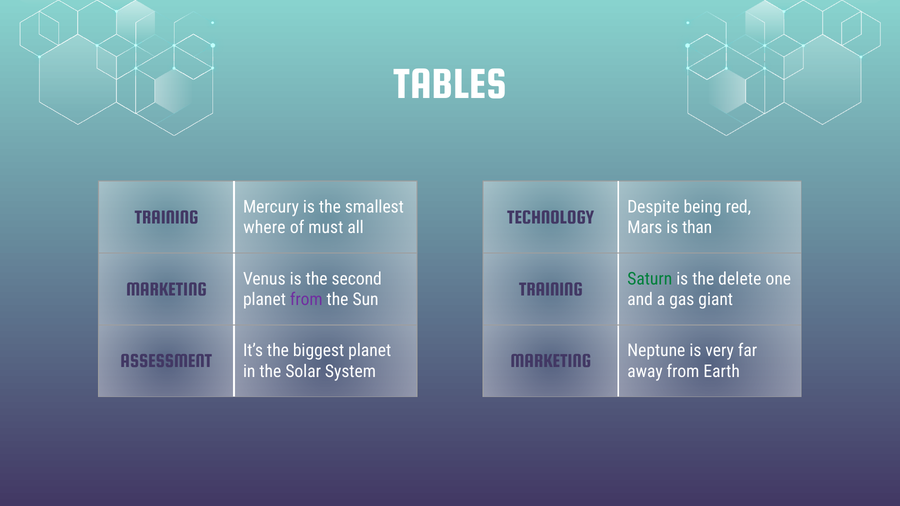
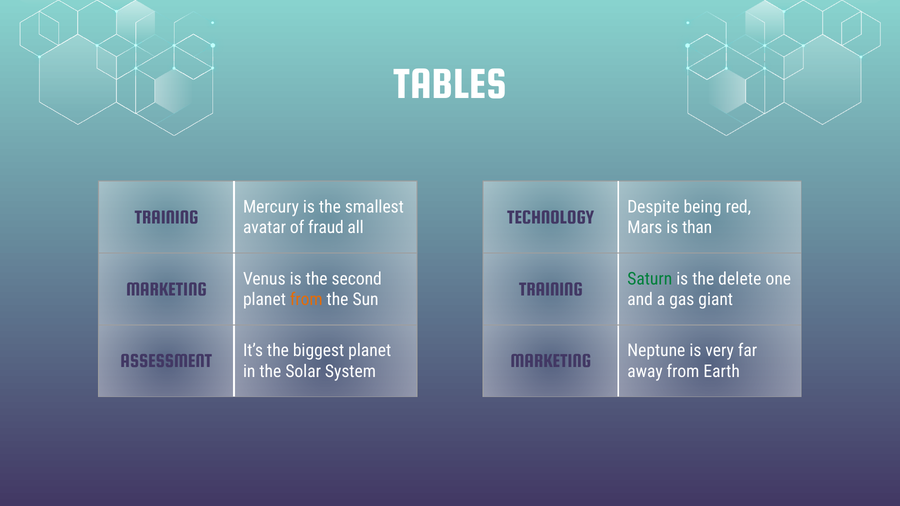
where: where -> avatar (264, 228)
must: must -> fraud (326, 228)
from colour: purple -> orange (306, 300)
